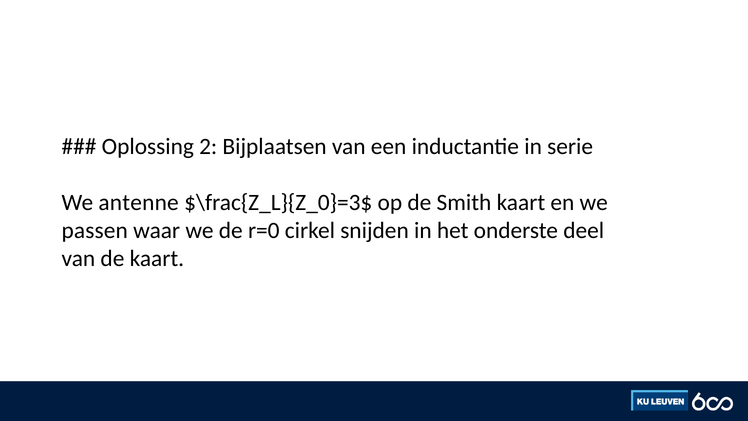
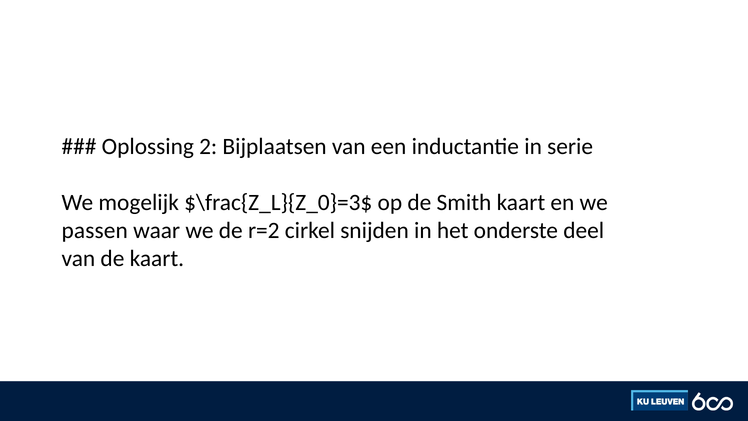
antenne: antenne -> mogelijk (139, 202)
r=0: r=0 -> r=2 (264, 230)
